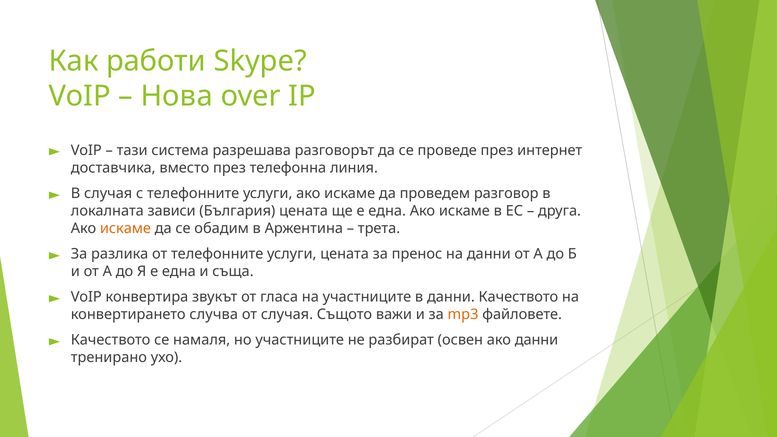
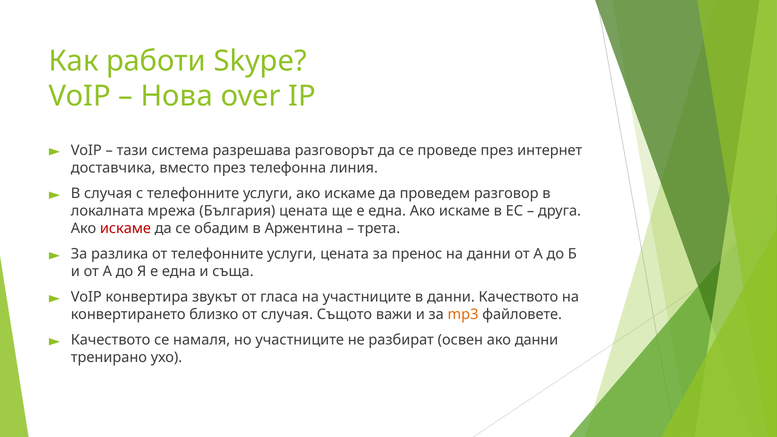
зависи: зависи -> мрежа (172, 211)
искаме colour: orange -> red (125, 228)
случва: случва -> близко (214, 315)
